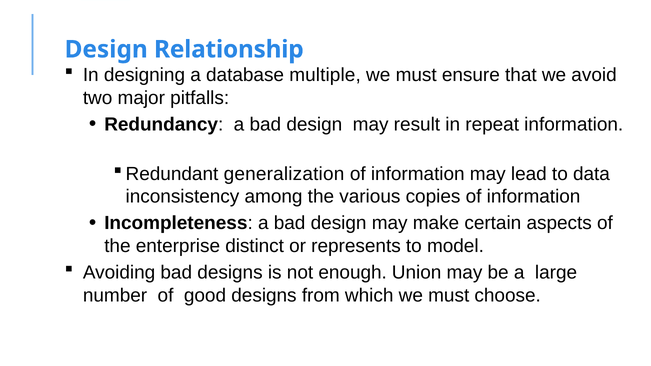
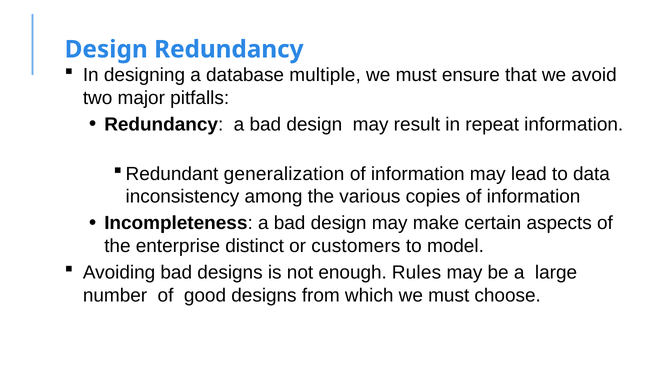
Design Relationship: Relationship -> Redundancy (229, 49)
represents: represents -> customers (356, 246)
Union: Union -> Rules (416, 273)
